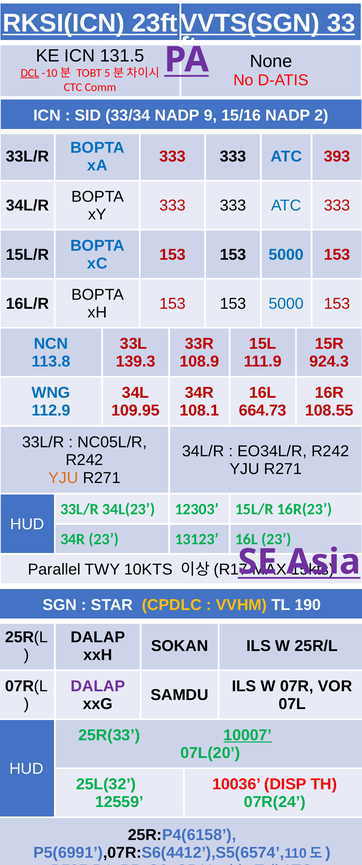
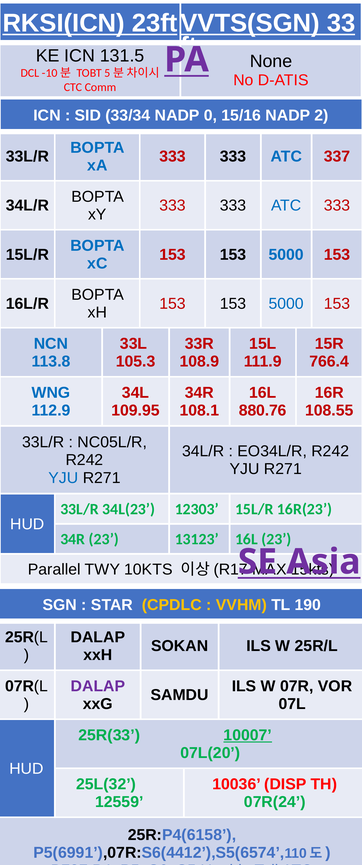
DCL underline: present -> none (30, 73)
9: 9 -> 0 (210, 116)
393: 393 -> 337 (337, 157)
139.3: 139.3 -> 105.3 (136, 362)
924.3: 924.3 -> 766.4 (329, 362)
664.73: 664.73 -> 880.76 (263, 411)
YJU colour: orange -> blue (63, 478)
